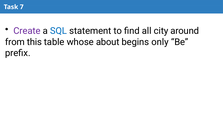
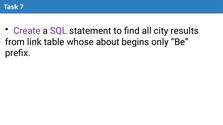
SQL colour: blue -> purple (59, 31)
around: around -> results (185, 31)
this: this -> link (34, 42)
